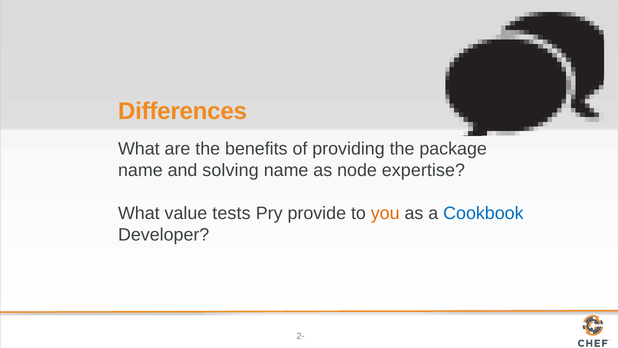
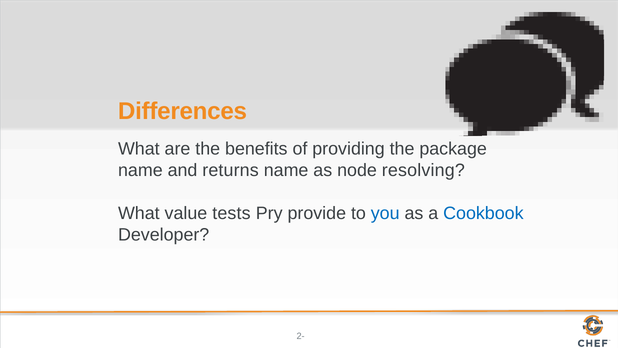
solving: solving -> returns (231, 170)
expertise: expertise -> resolving (423, 170)
you colour: orange -> blue (385, 213)
